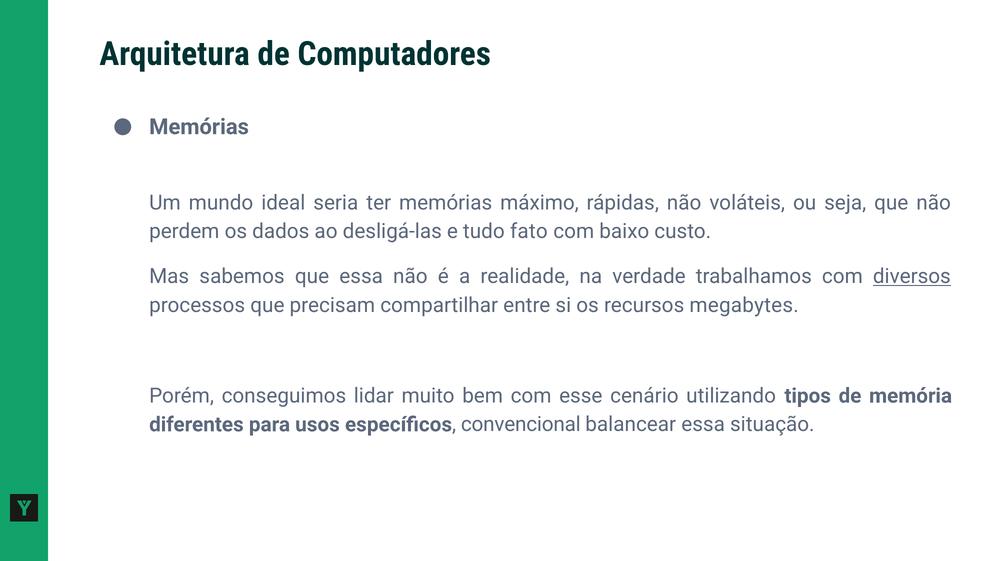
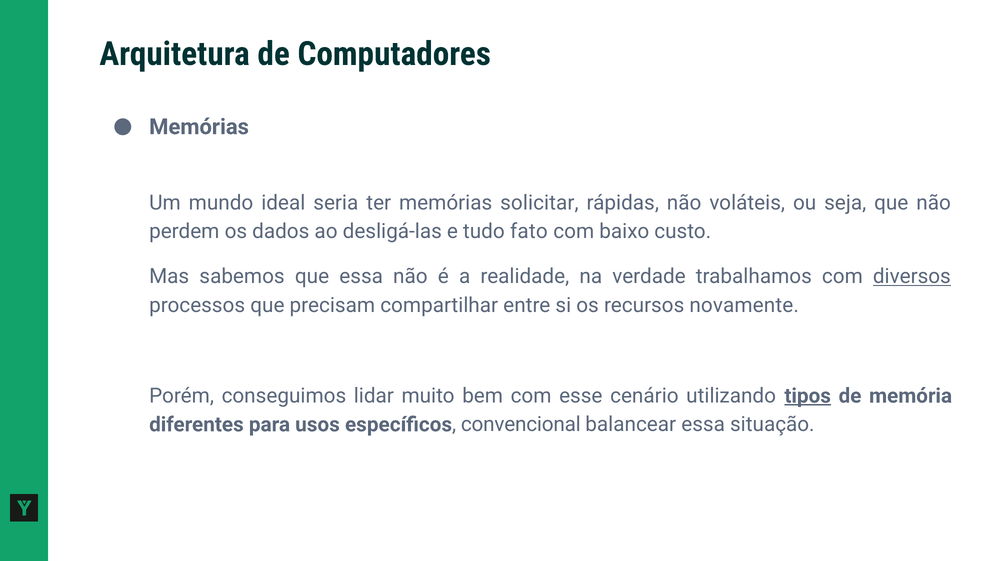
máximo: máximo -> solicitar (539, 202)
megabytes: megabytes -> novamente (744, 305)
tipos underline: none -> present (808, 395)
